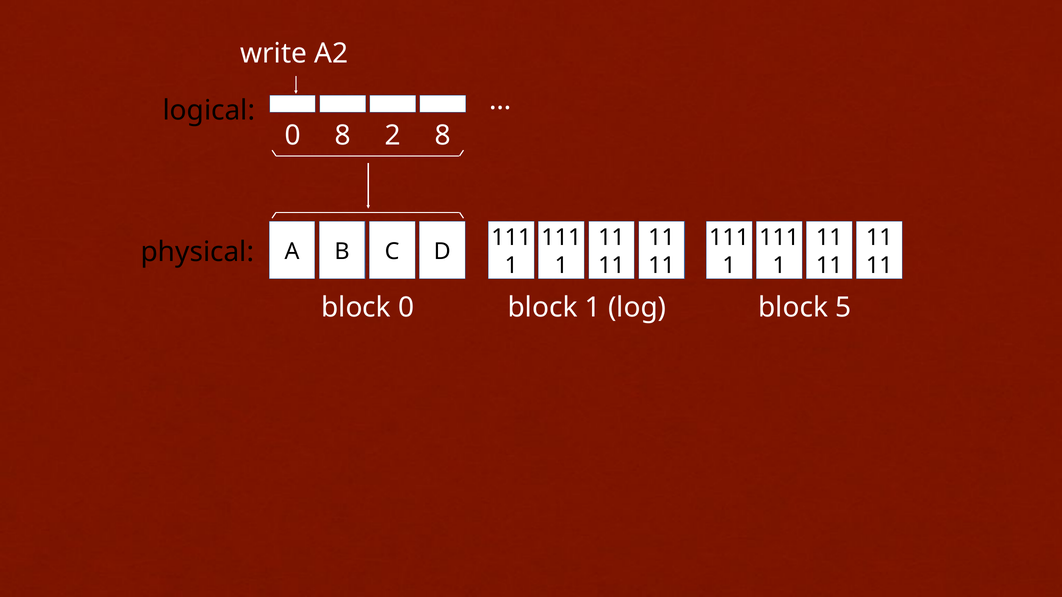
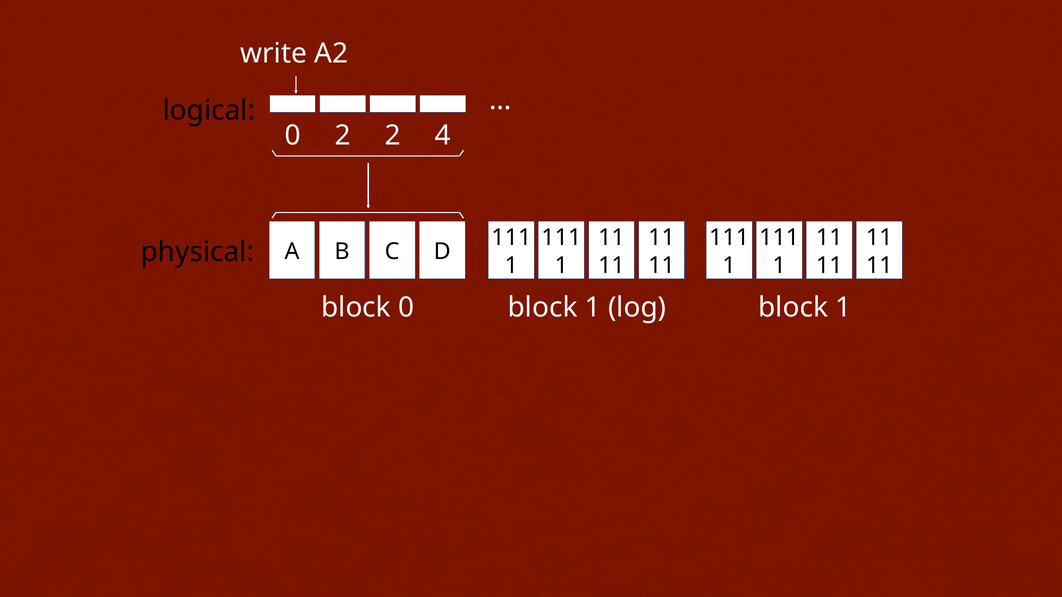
0 8: 8 -> 2 (343, 135)
2 8: 8 -> 4 (443, 135)
5: 5 -> 1 (843, 308)
